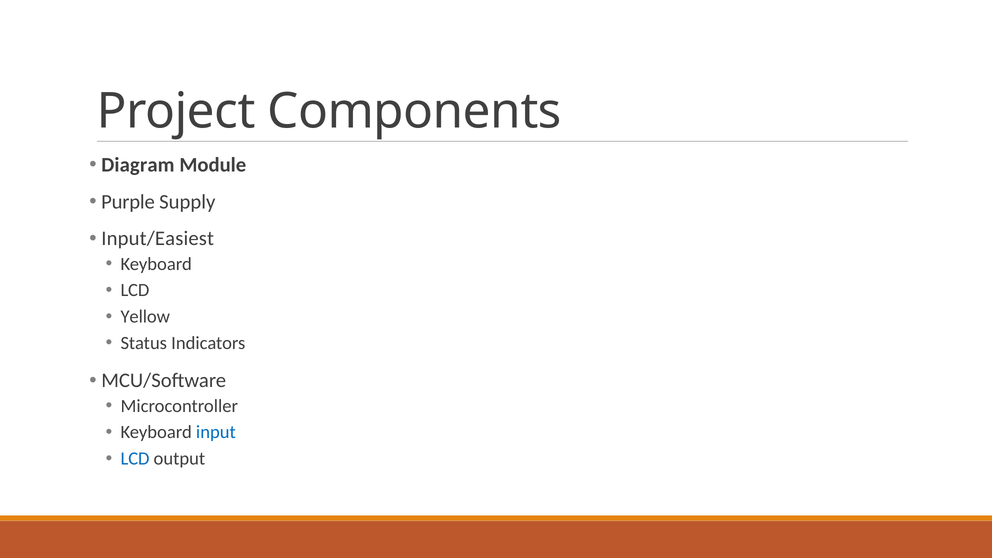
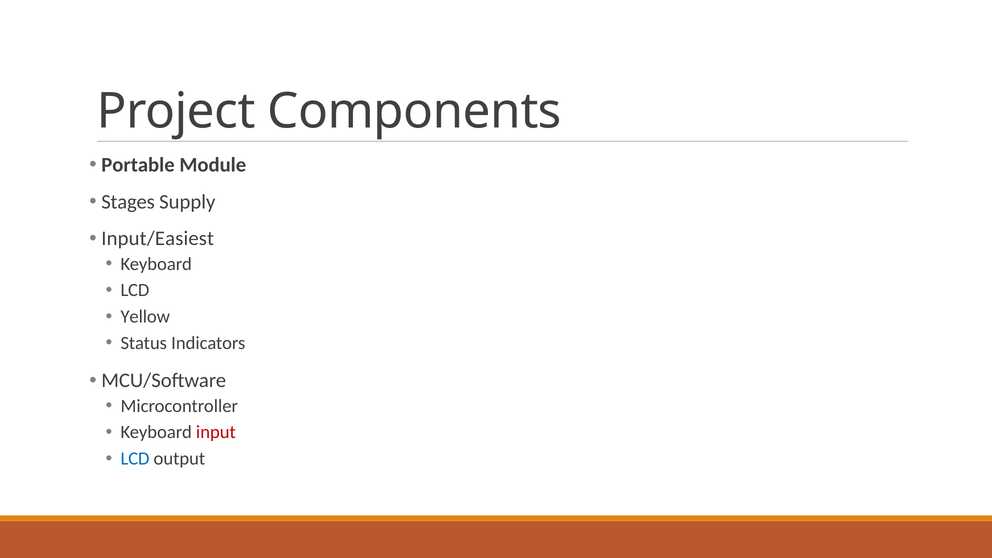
Diagram: Diagram -> Portable (138, 165)
Purple: Purple -> Stages (128, 202)
input colour: blue -> red (216, 432)
